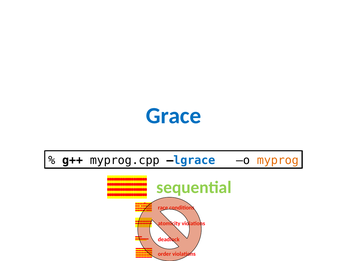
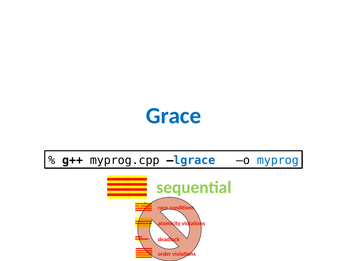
myprog colour: orange -> blue (278, 160)
